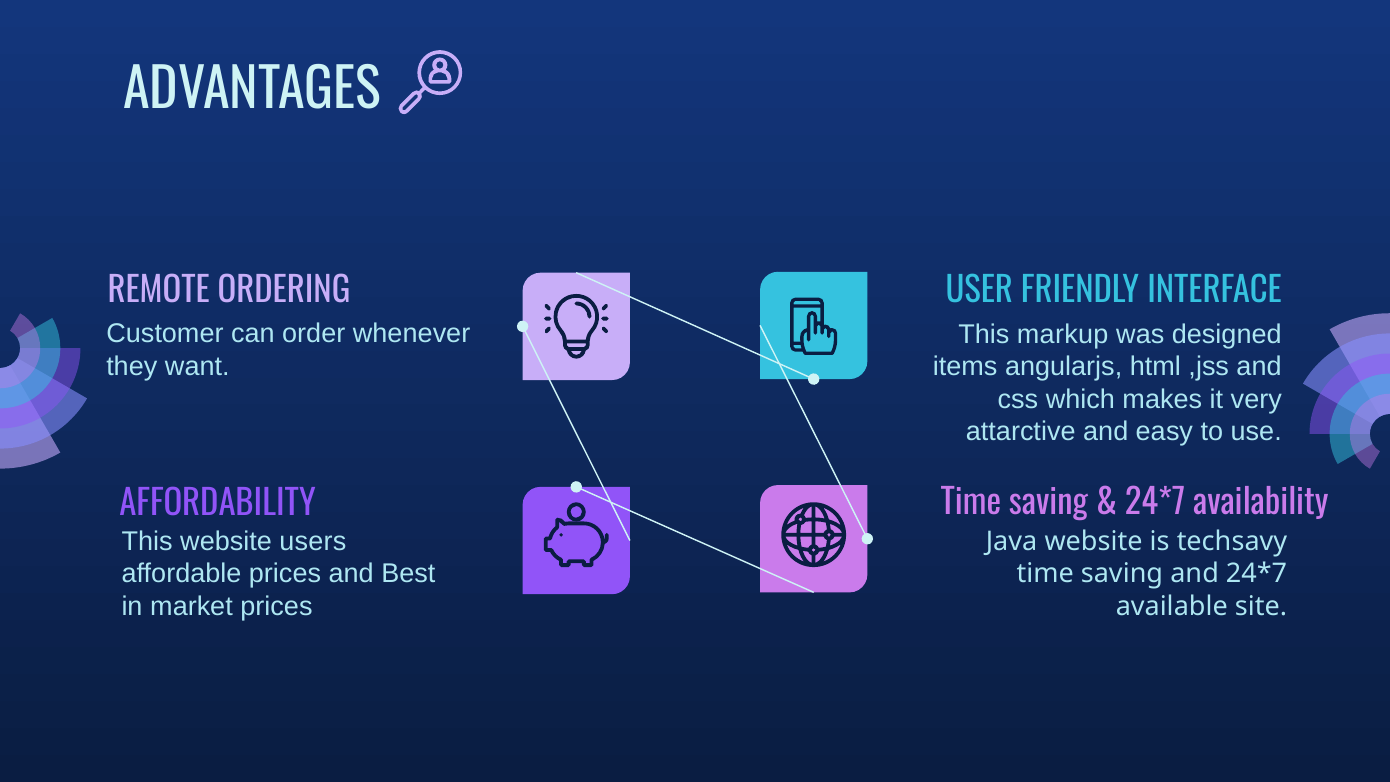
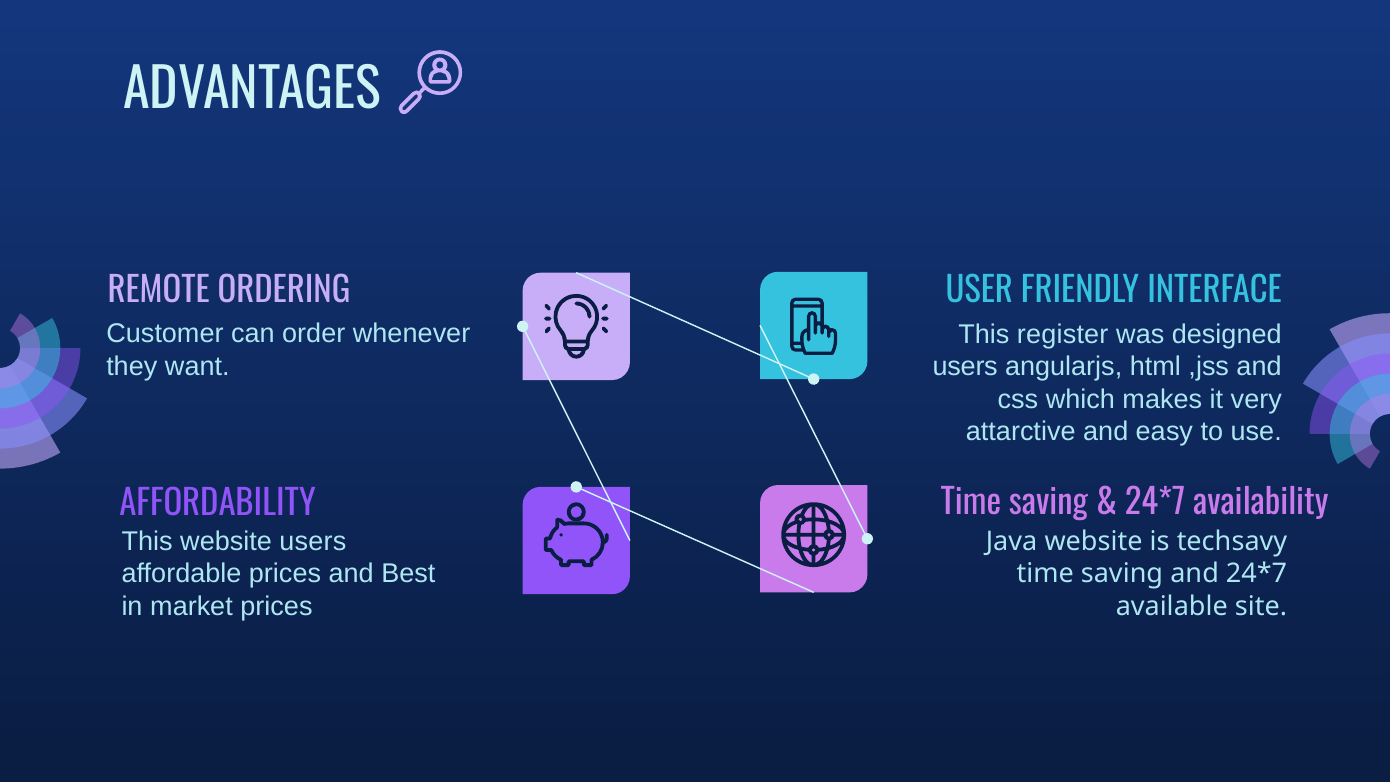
markup: markup -> register (1063, 334)
items: items -> users (965, 367)
